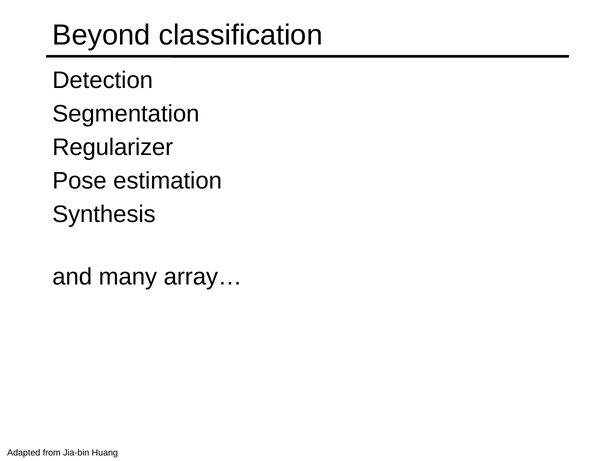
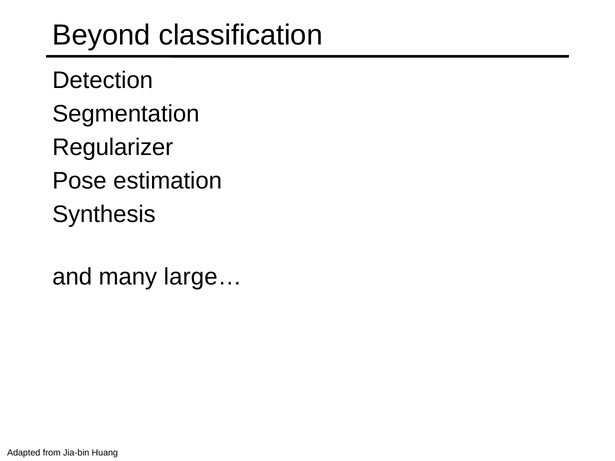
array…: array… -> large… (203, 277)
